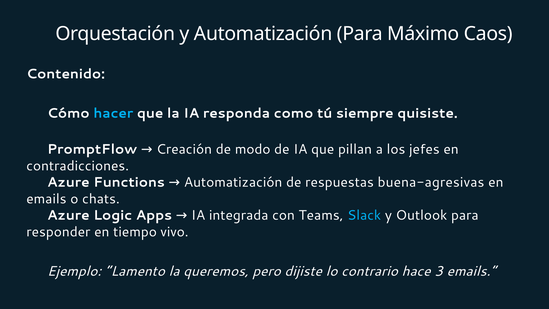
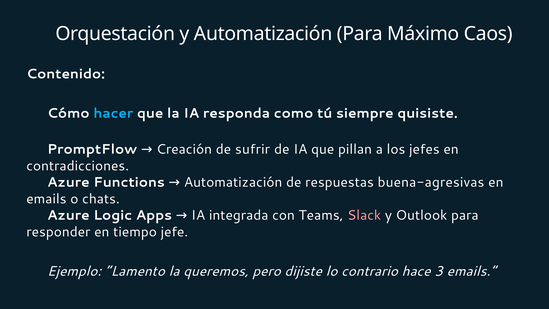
modo: modo -> sufrir (253, 149)
Slack colour: light blue -> pink (364, 215)
vivo: vivo -> jefe (174, 232)
